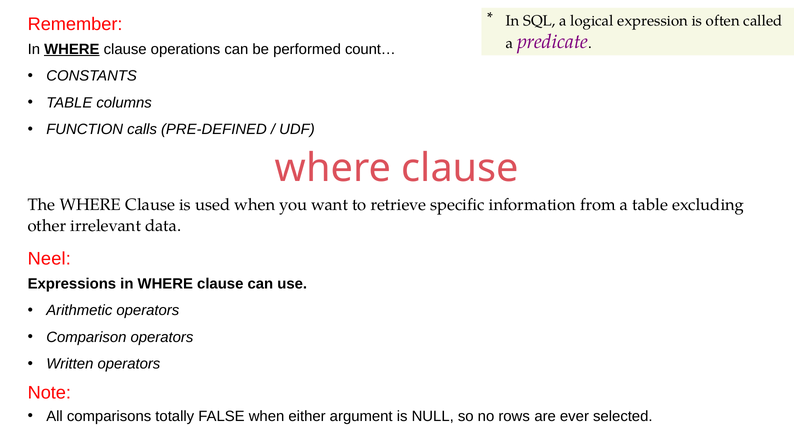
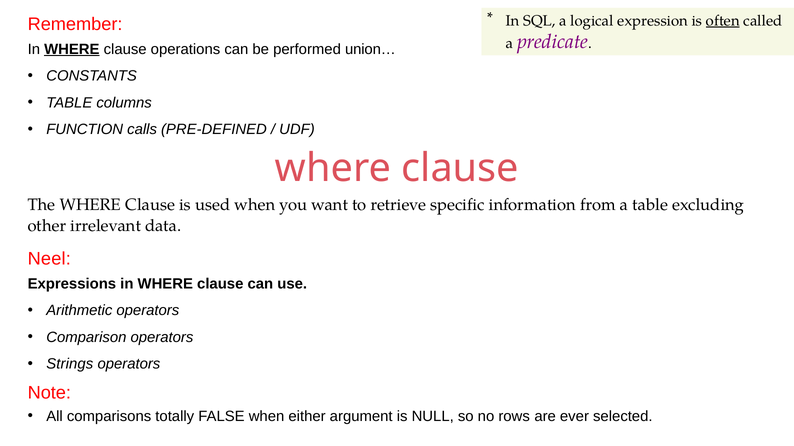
often underline: none -> present (723, 21)
count…: count… -> union… (370, 49)
Written: Written -> Strings (70, 364)
